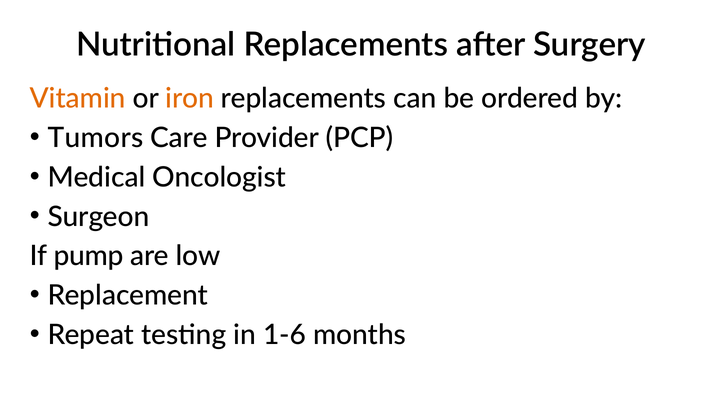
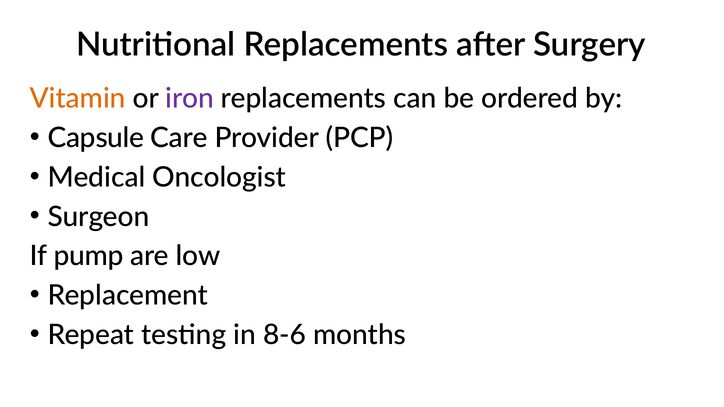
iron colour: orange -> purple (190, 99)
Tumors: Tumors -> Capsule (96, 138)
1-6: 1-6 -> 8-6 (285, 335)
